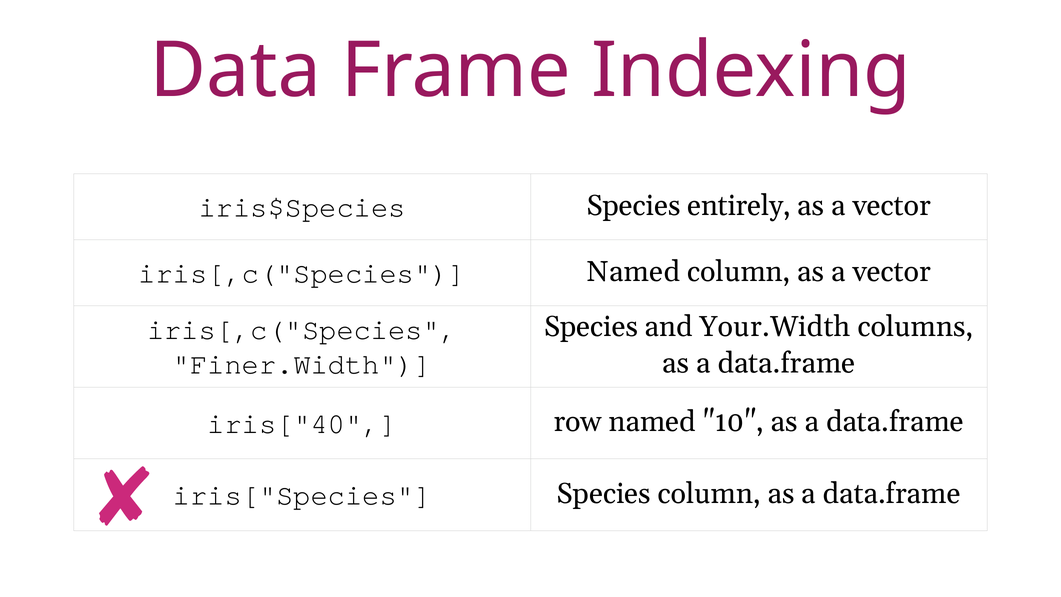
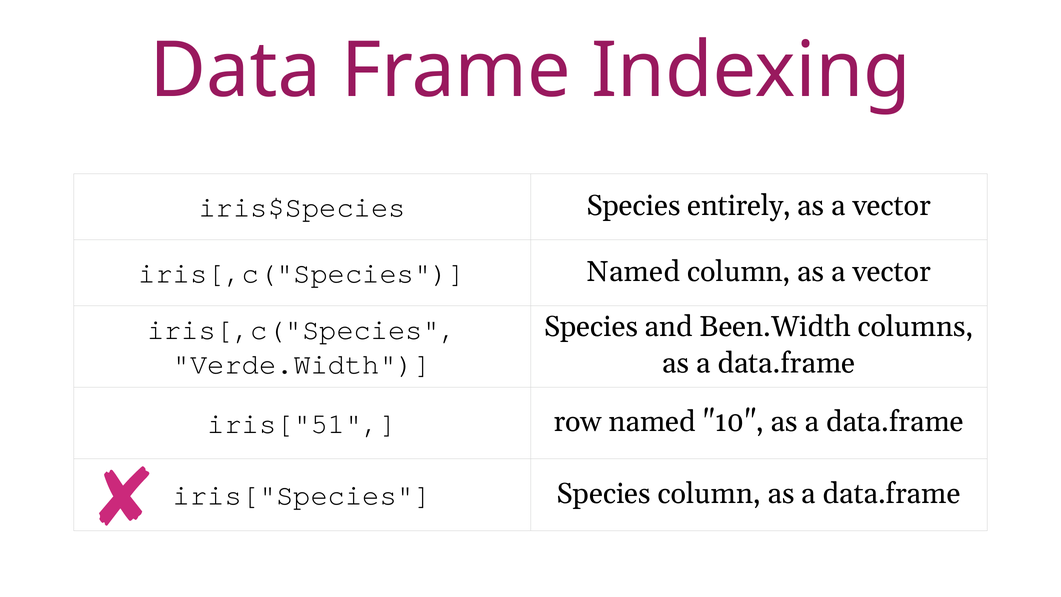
Your.Width: Your.Width -> Been.Width (775, 327)
Finer.Width: Finer.Width -> Verde.Width (302, 364)
iris["40: iris["40 -> iris["51 (302, 423)
